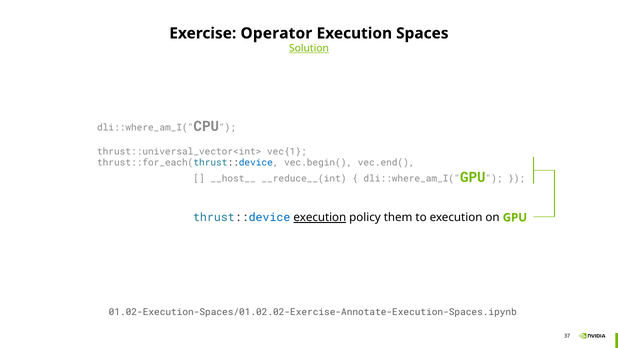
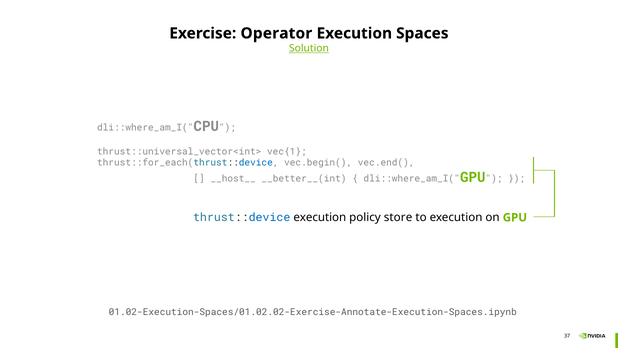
__reduce__(int: __reduce__(int -> __better__(int (304, 179)
execution underline: present -> none (320, 217)
them: them -> store (398, 217)
